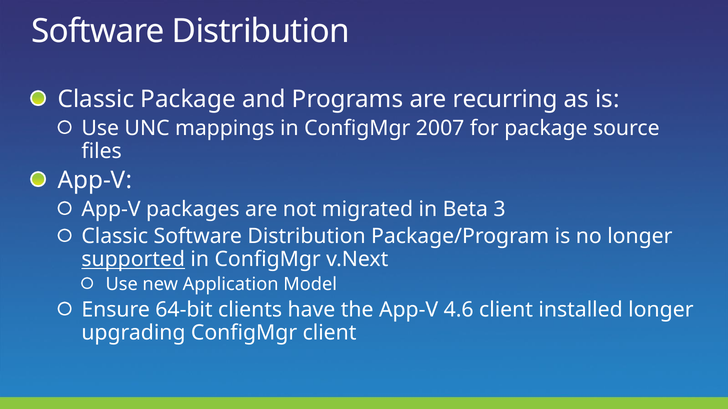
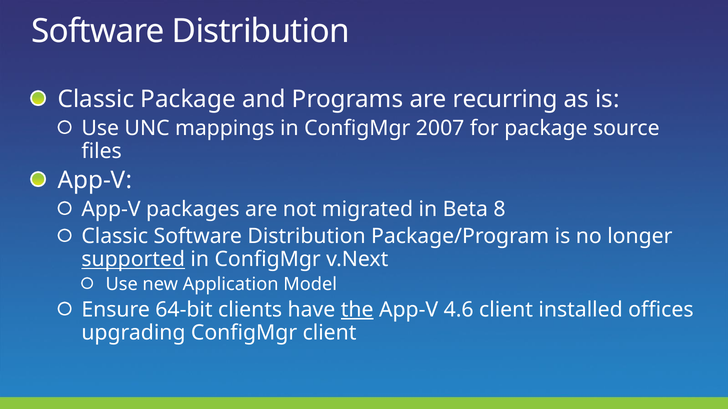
3: 3 -> 8 (500, 210)
the underline: none -> present (357, 310)
installed longer: longer -> offices (661, 310)
